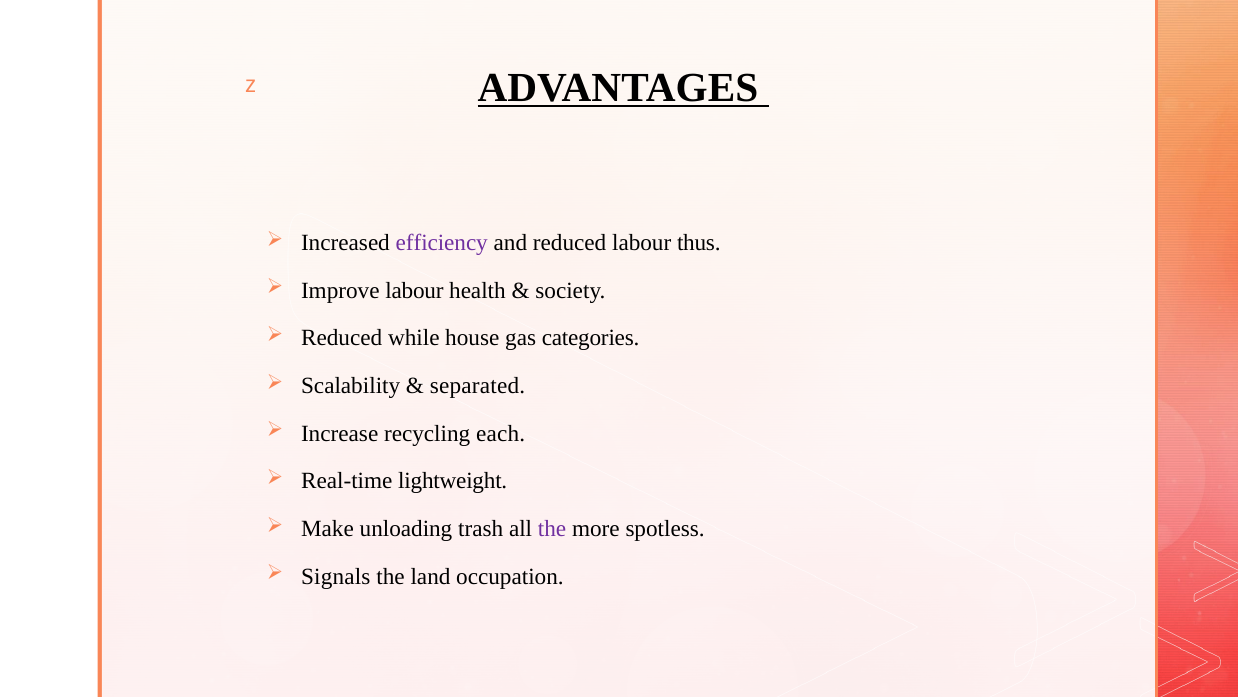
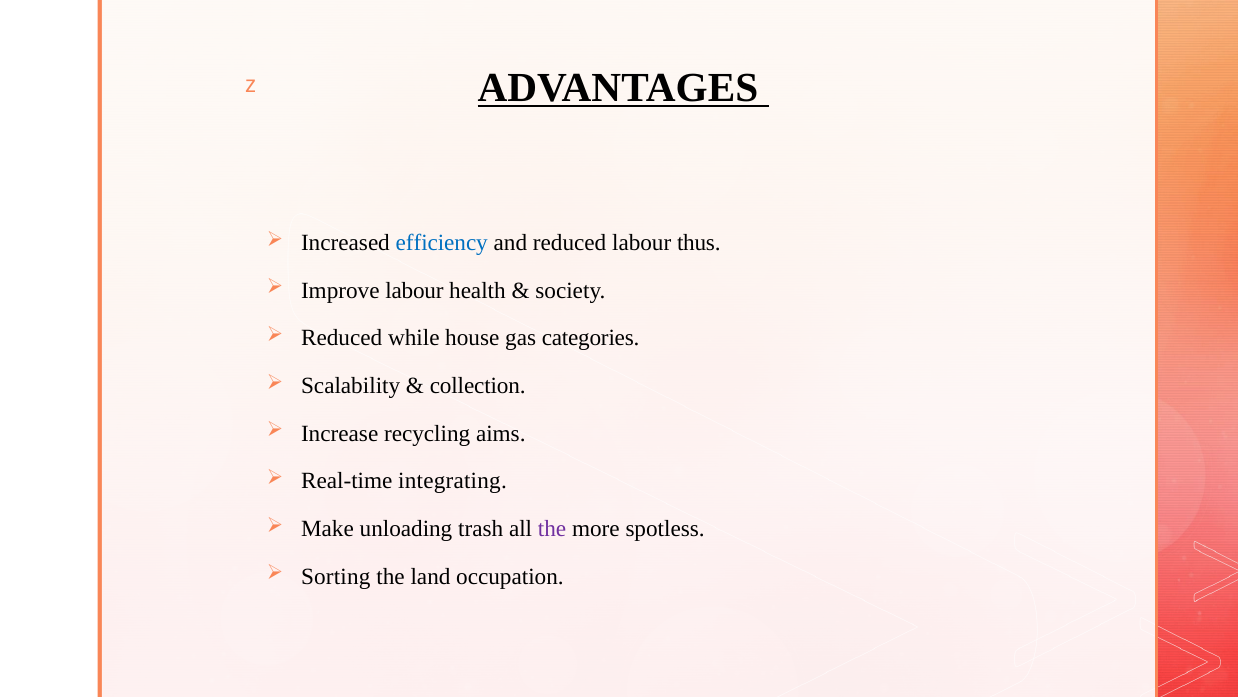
efficiency colour: purple -> blue (442, 243)
separated: separated -> collection (478, 386)
each: each -> aims (501, 433)
lightweight: lightweight -> integrating (453, 481)
Signals: Signals -> Sorting (336, 576)
